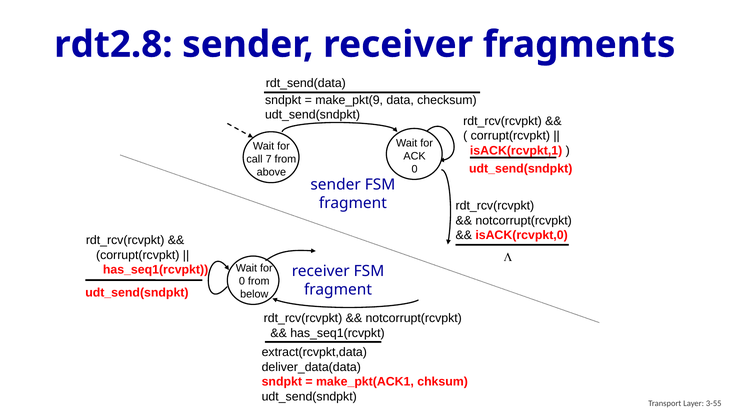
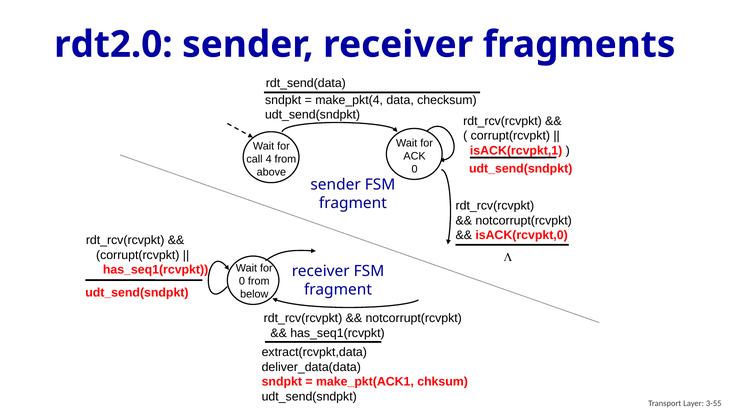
rdt2.8: rdt2.8 -> rdt2.0 (113, 45)
make_pkt(9: make_pkt(9 -> make_pkt(4 (349, 100)
7: 7 -> 4 (269, 159)
